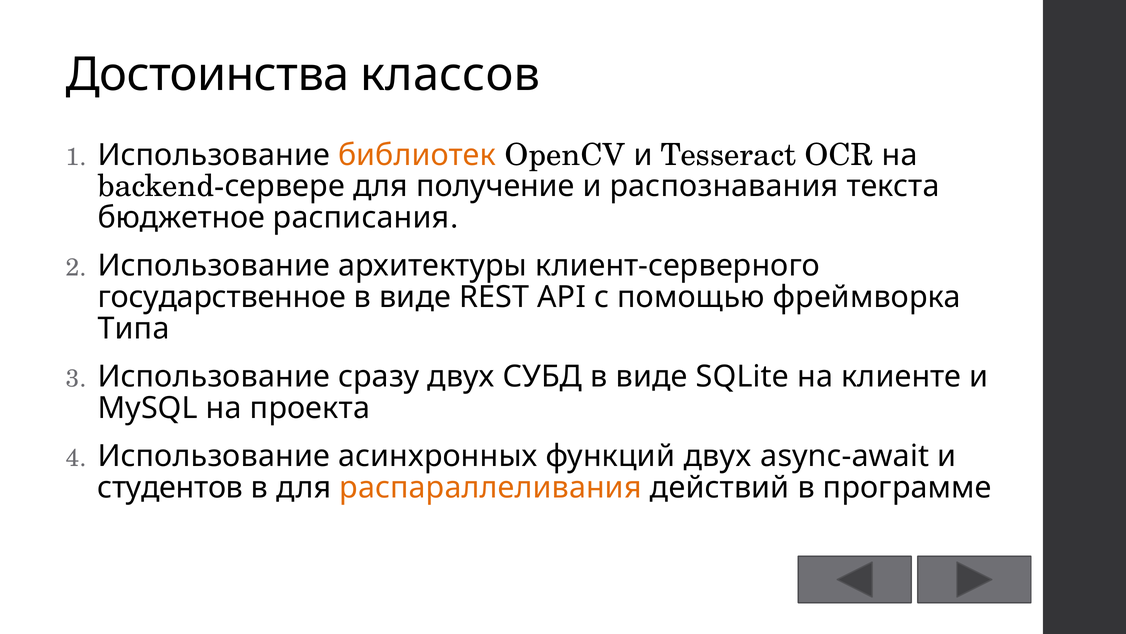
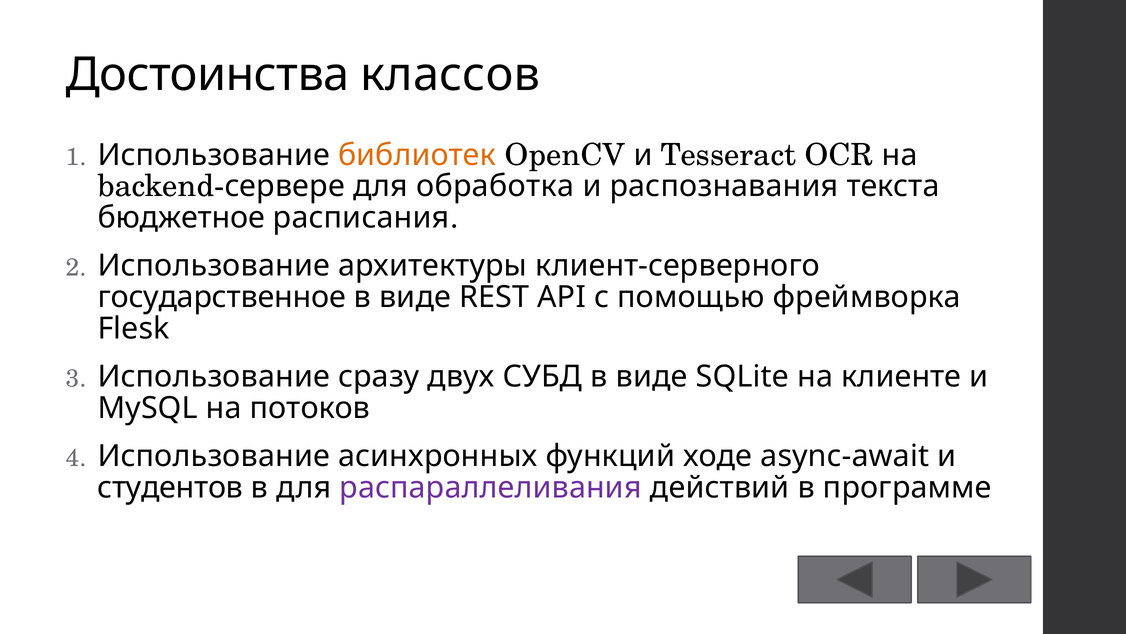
получение: получение -> обработка (495, 186)
Типа: Типа -> Flesk (134, 328)
проекта: проекта -> потоков (310, 408)
функций двух: двух -> ходе (718, 456)
распараллеливания colour: orange -> purple (491, 487)
